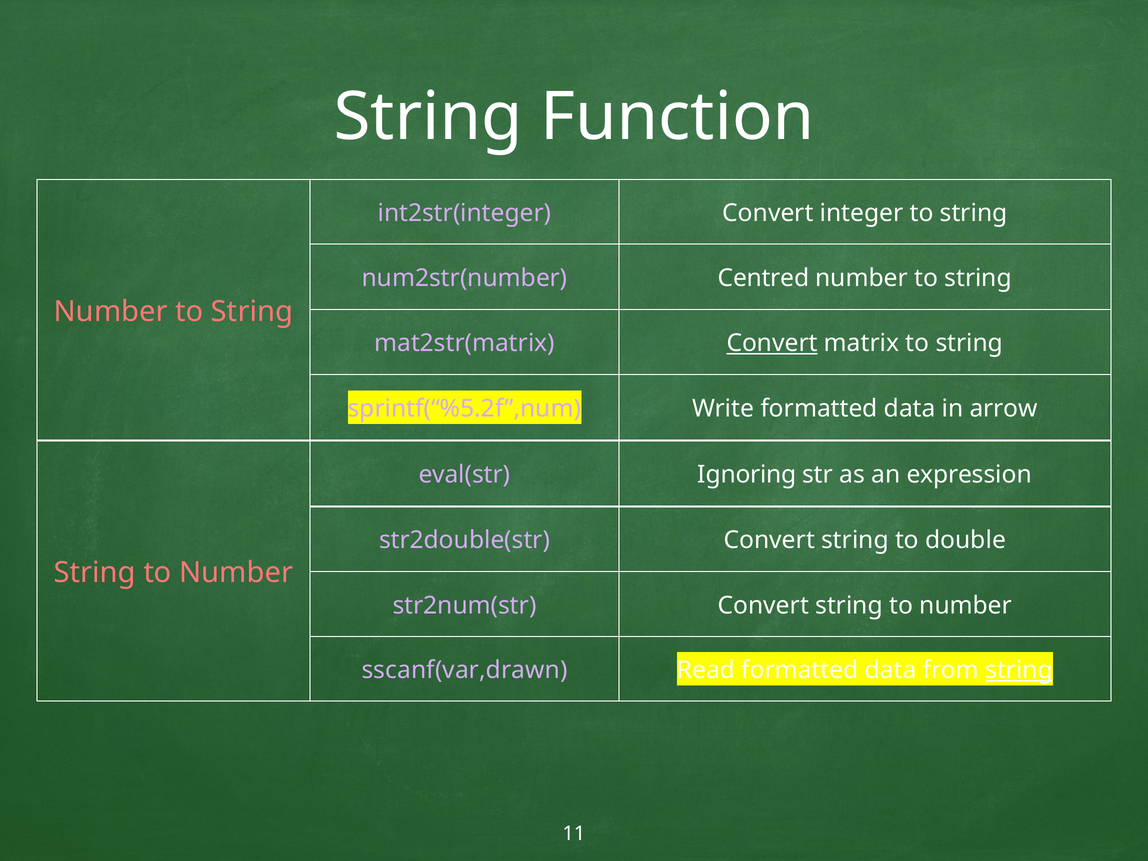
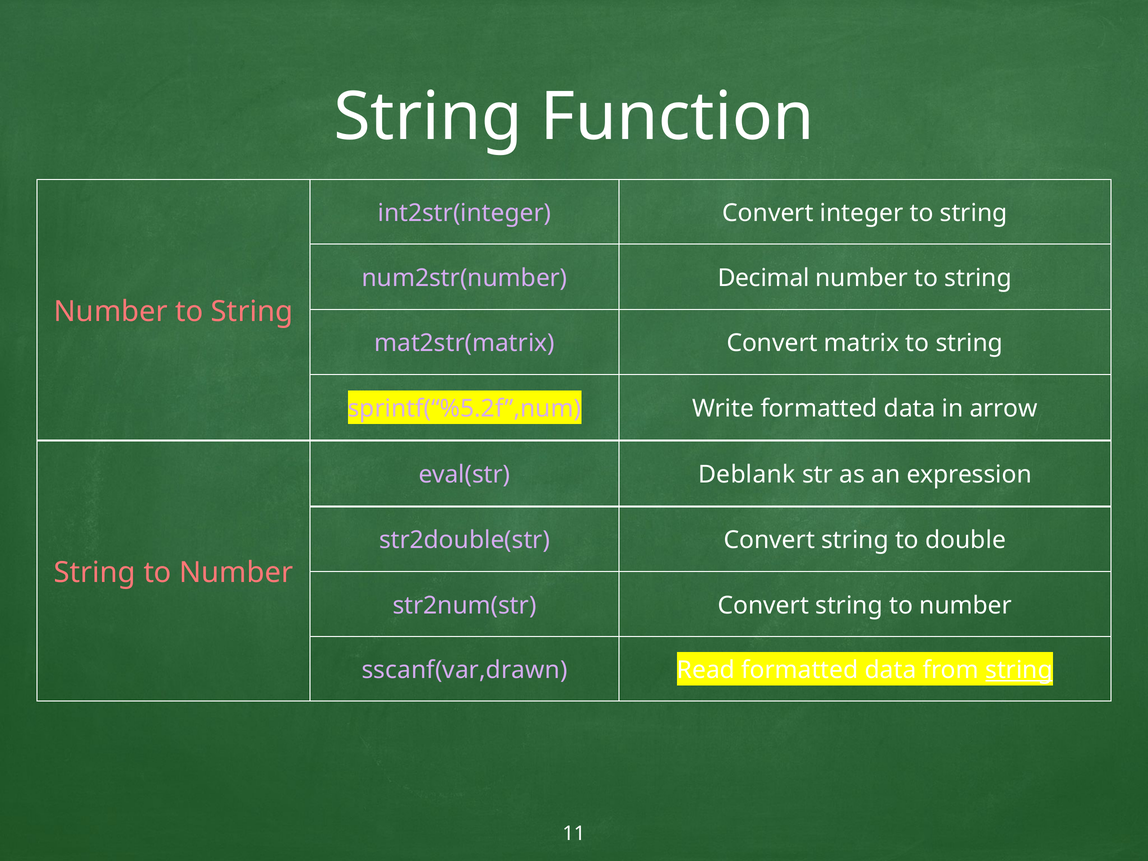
Centred: Centred -> Decimal (764, 278)
Convert underline: present -> none (772, 343)
Ignoring: Ignoring -> Deblank (747, 475)
